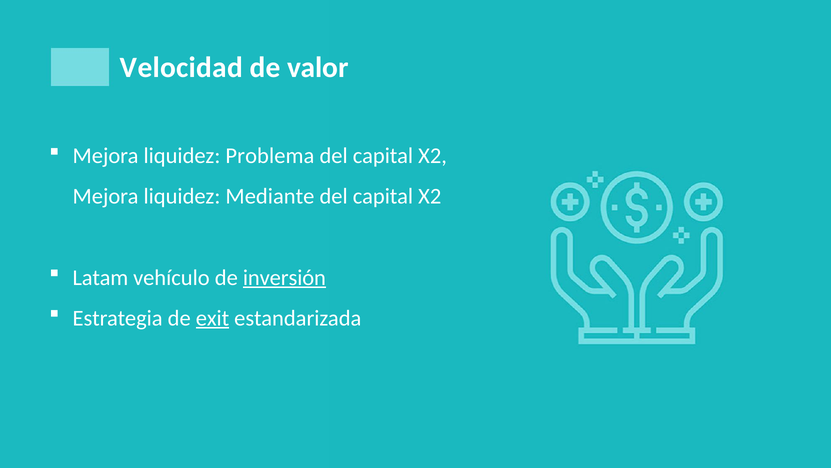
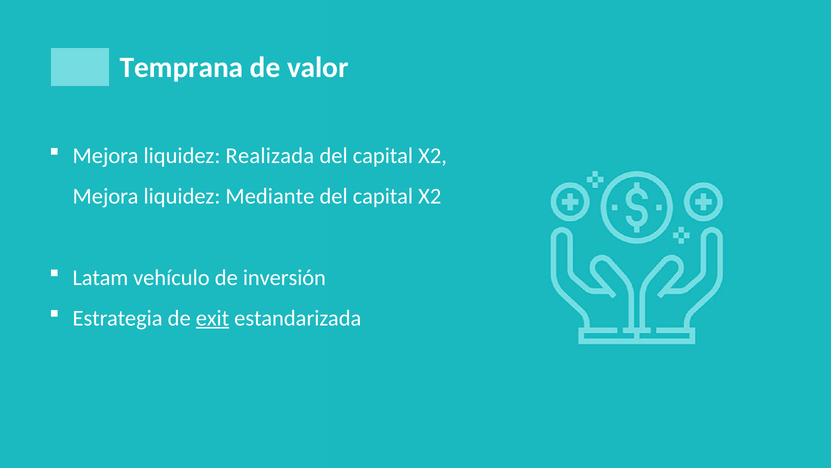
Velocidad: Velocidad -> Temprana (182, 67)
Problema: Problema -> Realizada (270, 156)
inversión underline: present -> none (284, 277)
